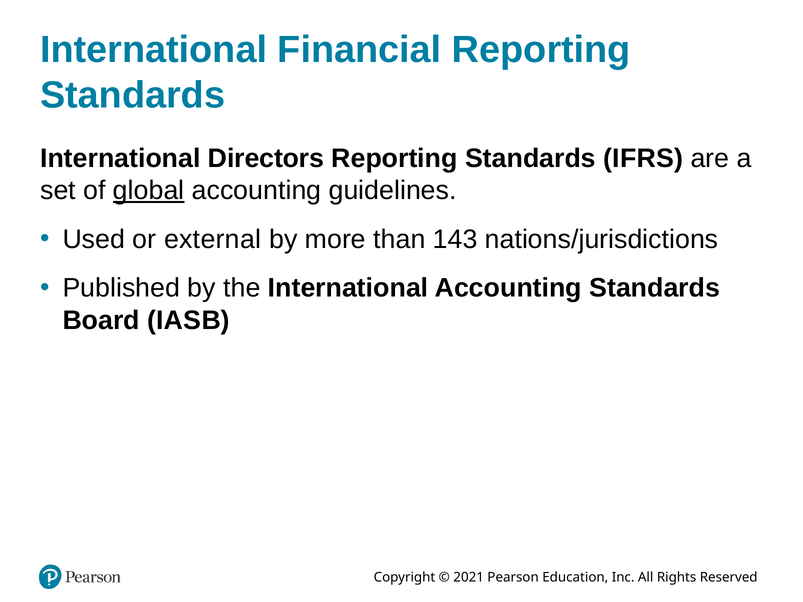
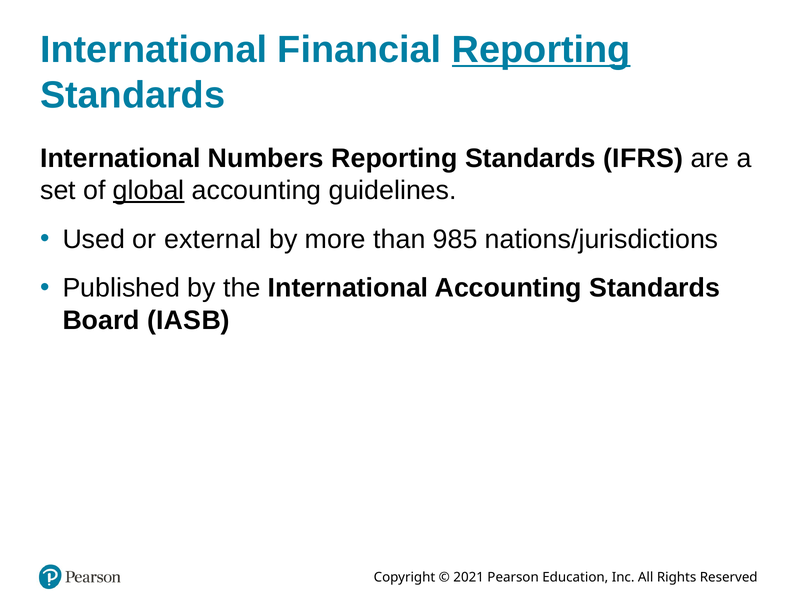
Reporting underline: none -> present (541, 50)
Directors: Directors -> Numbers (266, 158)
143: 143 -> 985 (455, 239)
